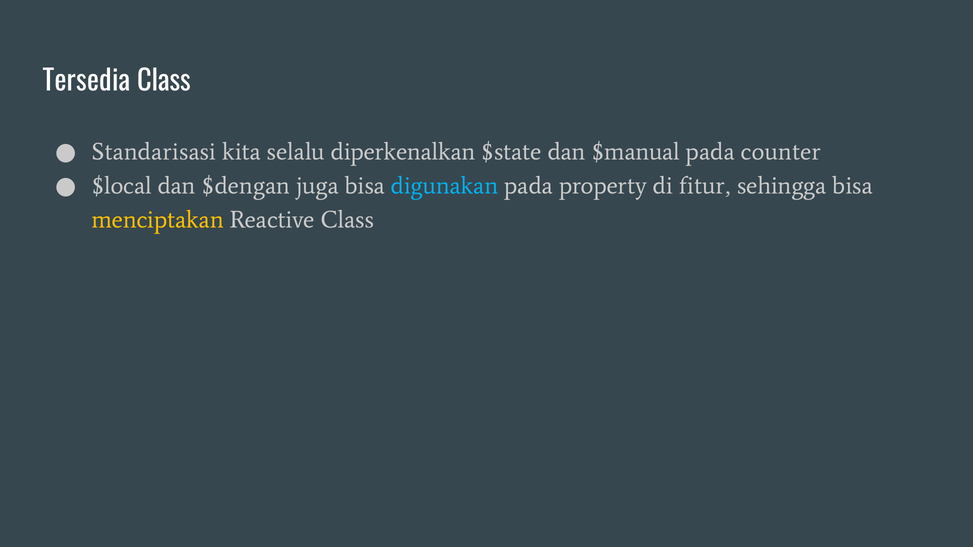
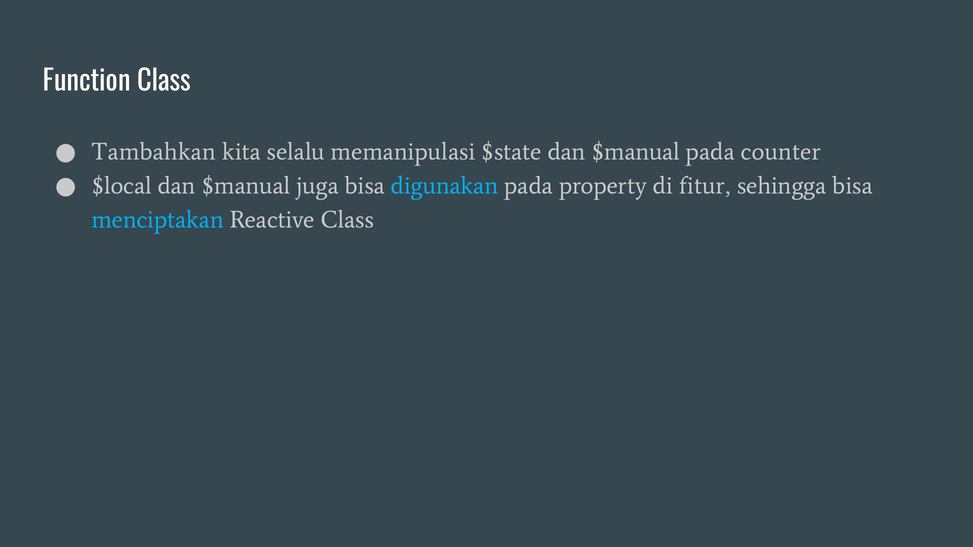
Tersedia: Tersedia -> Function (87, 82)
Standarisasi: Standarisasi -> Tambahkan (154, 152)
diperkenalkan: diperkenalkan -> memanipulasi (403, 152)
$dengan: $dengan -> $manual (246, 186)
menciptakan colour: yellow -> light blue (158, 220)
